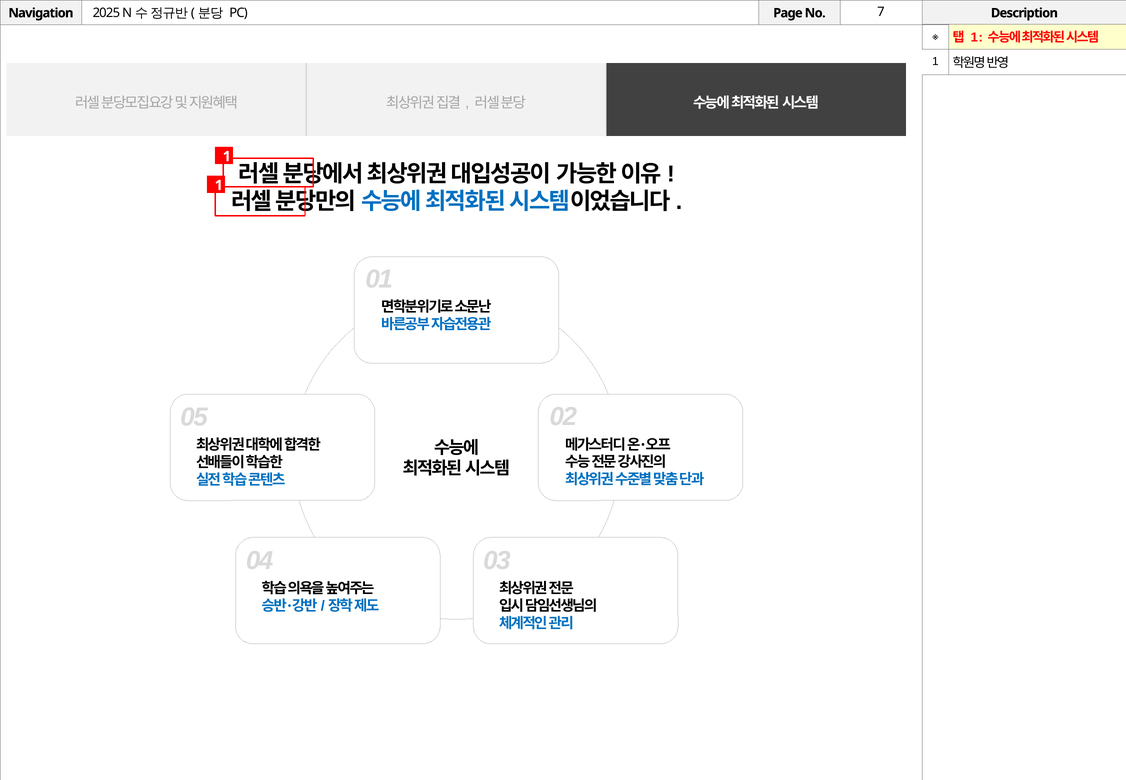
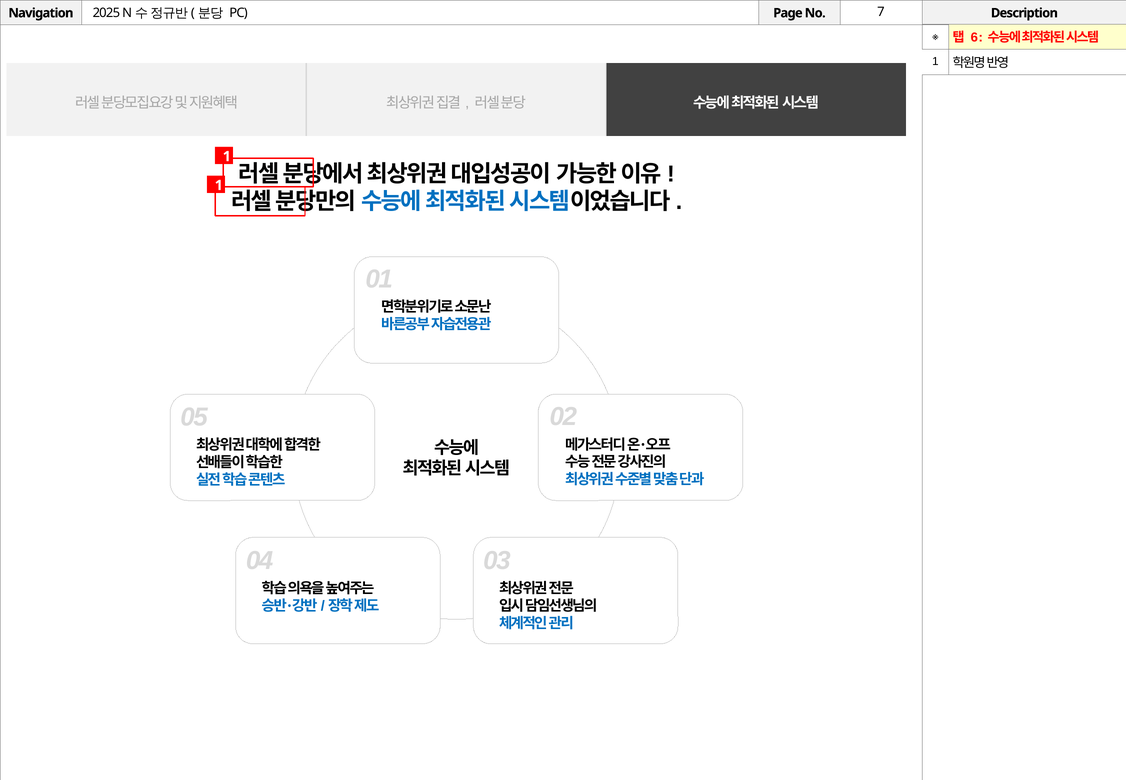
1: 1 -> 6 (974, 37)
